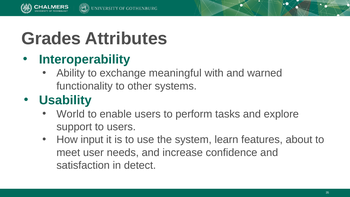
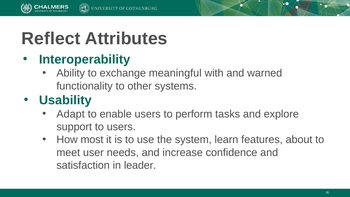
Grades: Grades -> Reflect (51, 39)
World: World -> Adapt (71, 114)
input: input -> most (92, 140)
detect: detect -> leader (140, 165)
